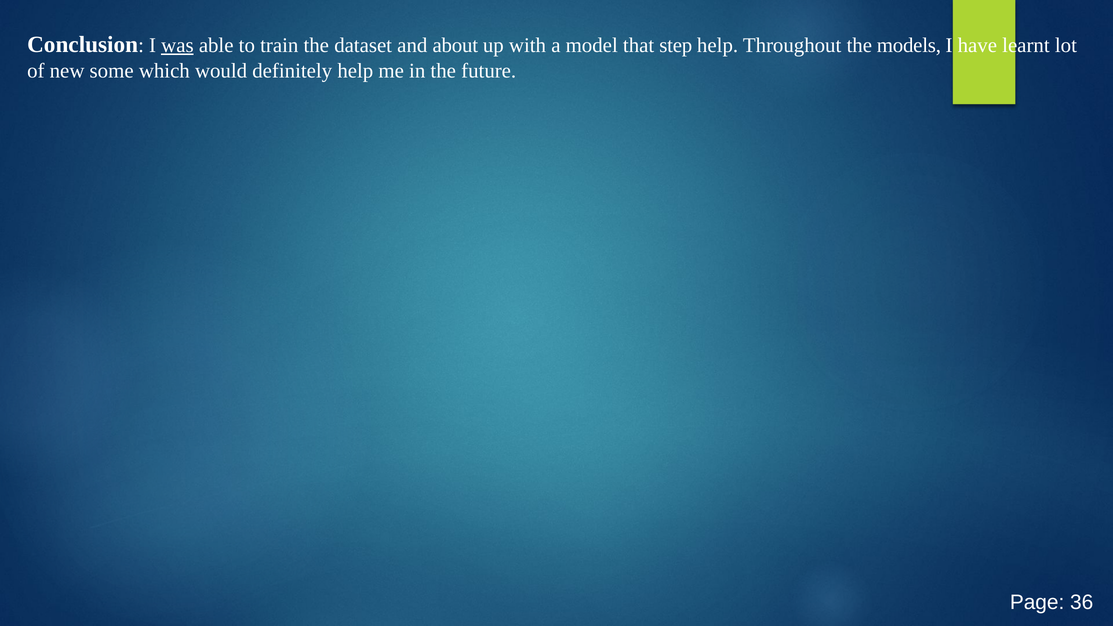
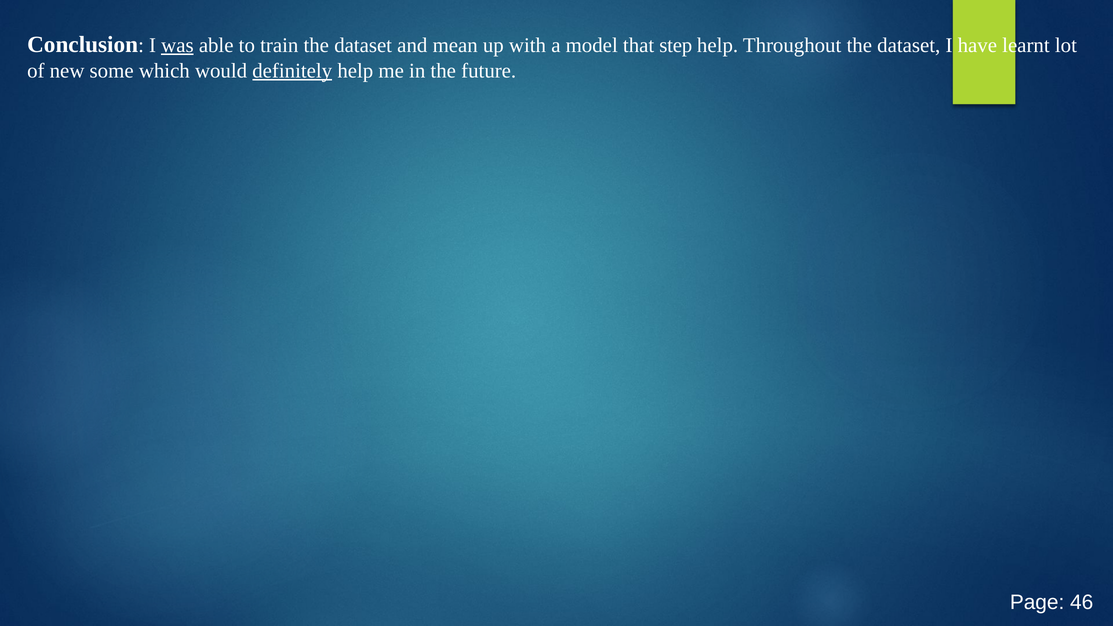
about: about -> mean (455, 45)
Throughout the models: models -> dataset (909, 45)
definitely underline: none -> present (292, 71)
36: 36 -> 46 (1082, 602)
